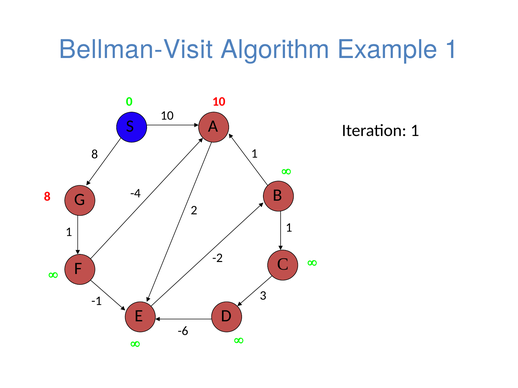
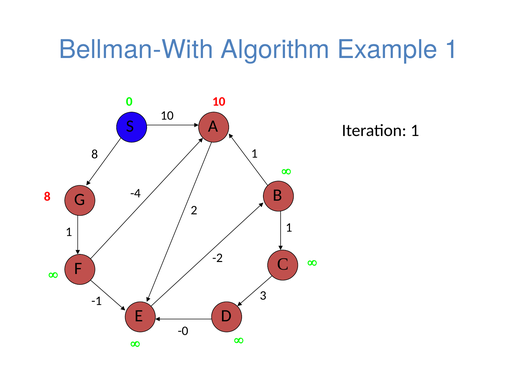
Bellman-Visit: Bellman-Visit -> Bellman-With (136, 50)
-6: -6 -> -0 (183, 331)
